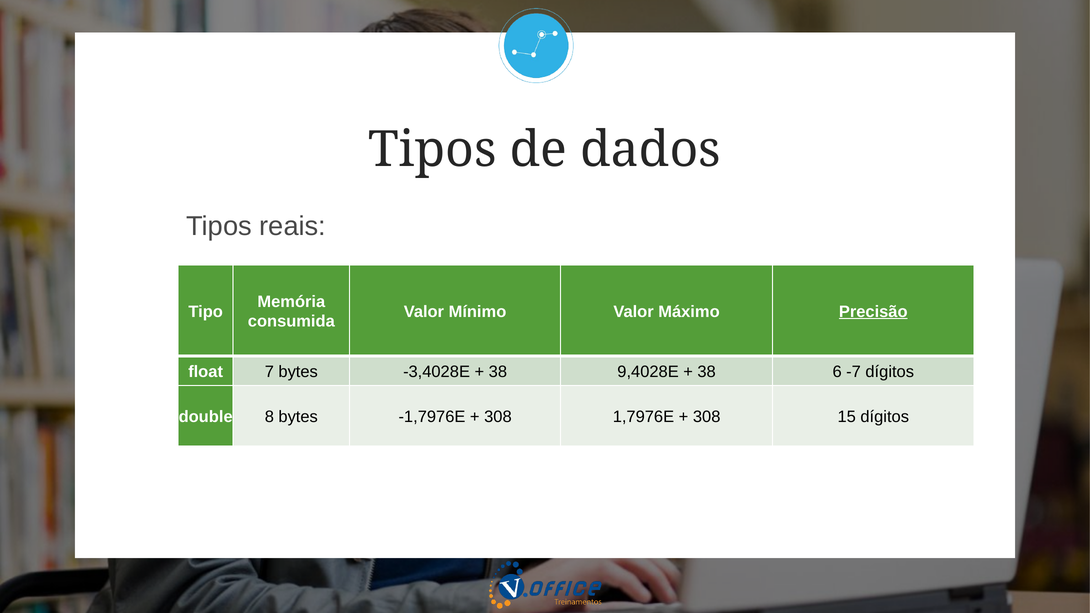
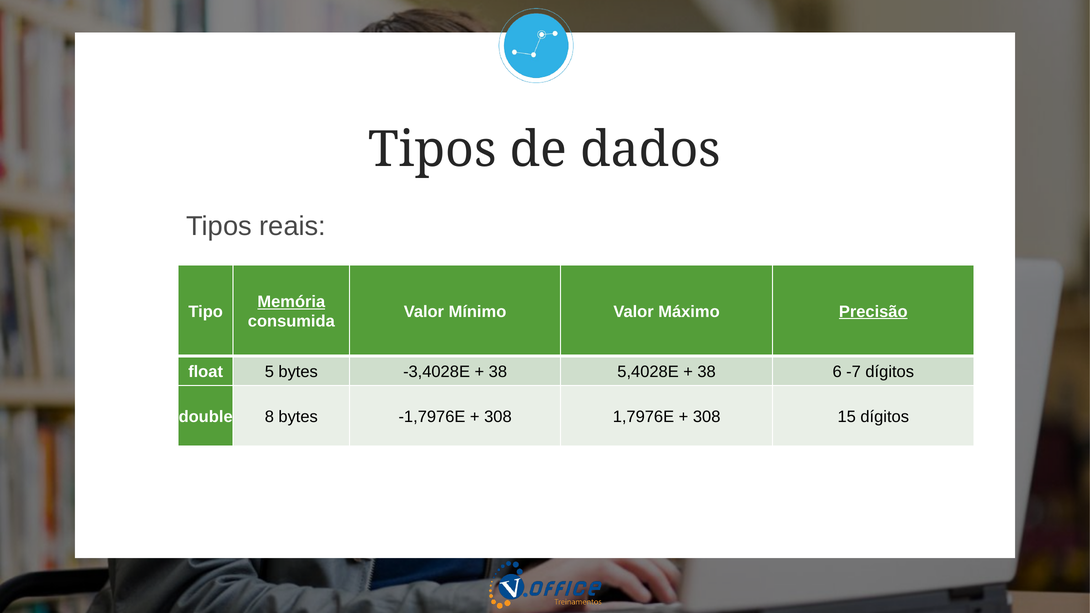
Memória underline: none -> present (291, 302)
7: 7 -> 5 (269, 372)
9,4028E: 9,4028E -> 5,4028E (648, 372)
